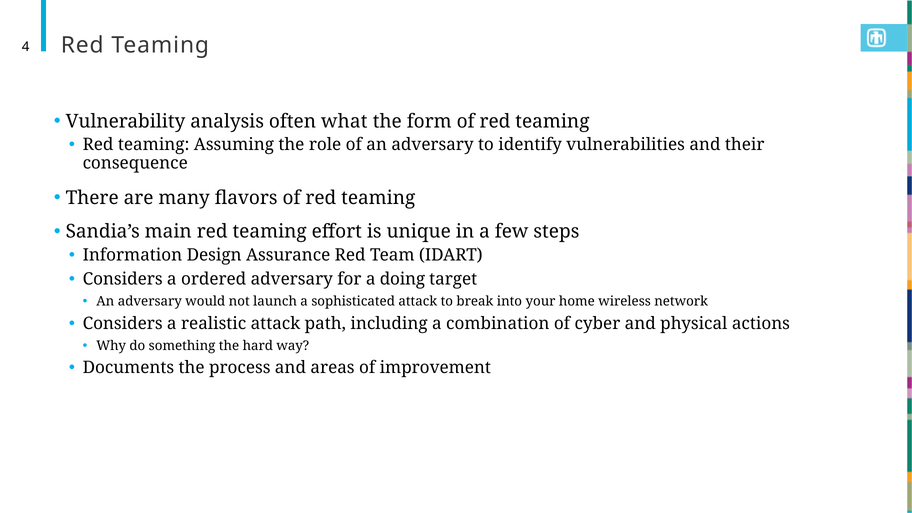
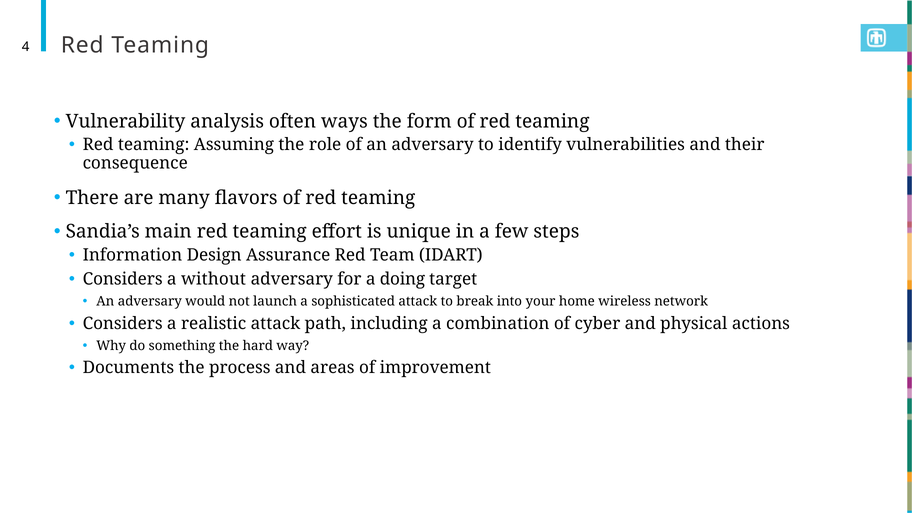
what: what -> ways (344, 121)
ordered: ordered -> without (214, 279)
